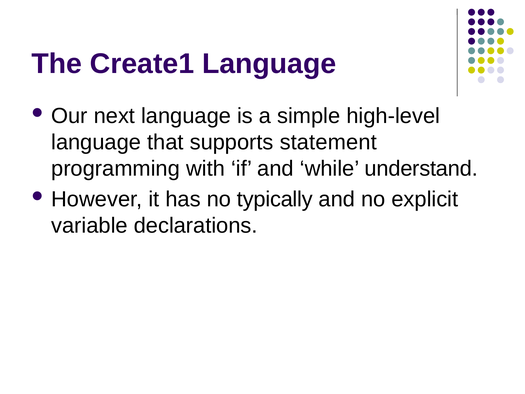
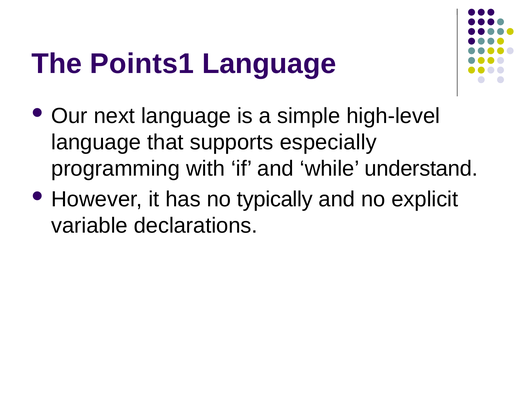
Create1: Create1 -> Points1 (142, 64)
statement: statement -> especially (328, 142)
